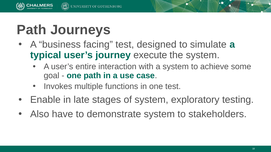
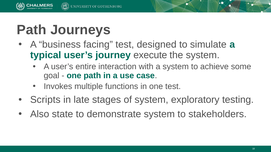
Enable: Enable -> Scripts (45, 100)
have: have -> state (62, 114)
